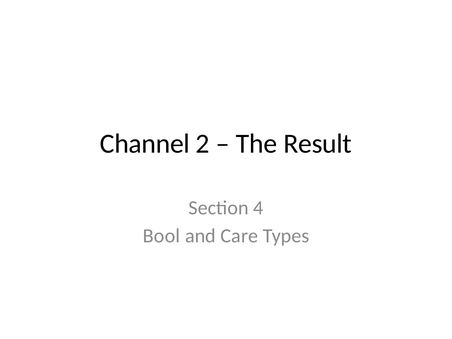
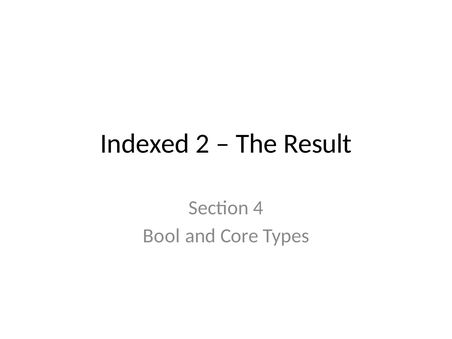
Channel: Channel -> Indexed (145, 144)
Care: Care -> Core (239, 236)
